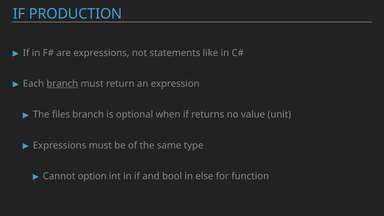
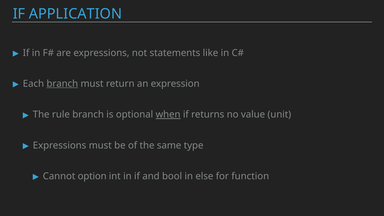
PRODUCTION: PRODUCTION -> APPLICATION (75, 14)
files: files -> rule (61, 115)
when underline: none -> present (168, 115)
